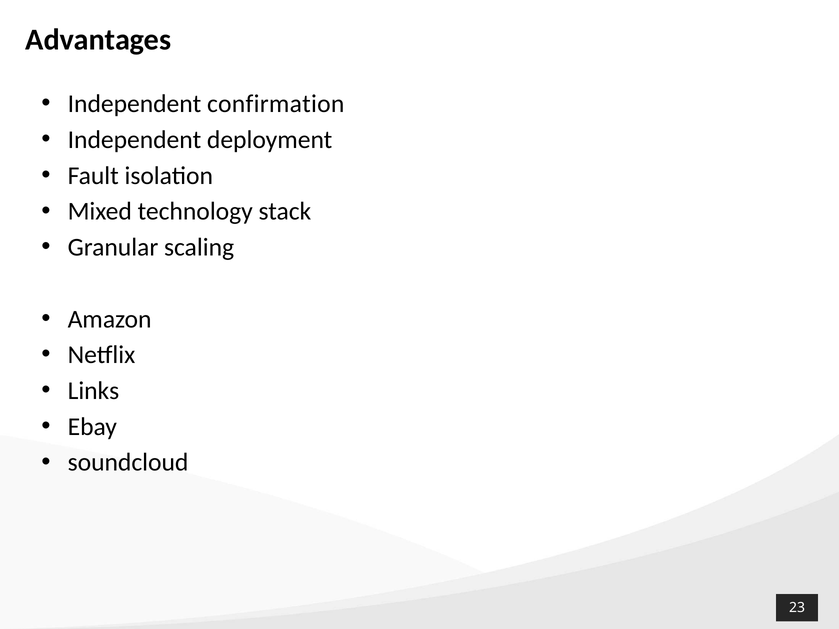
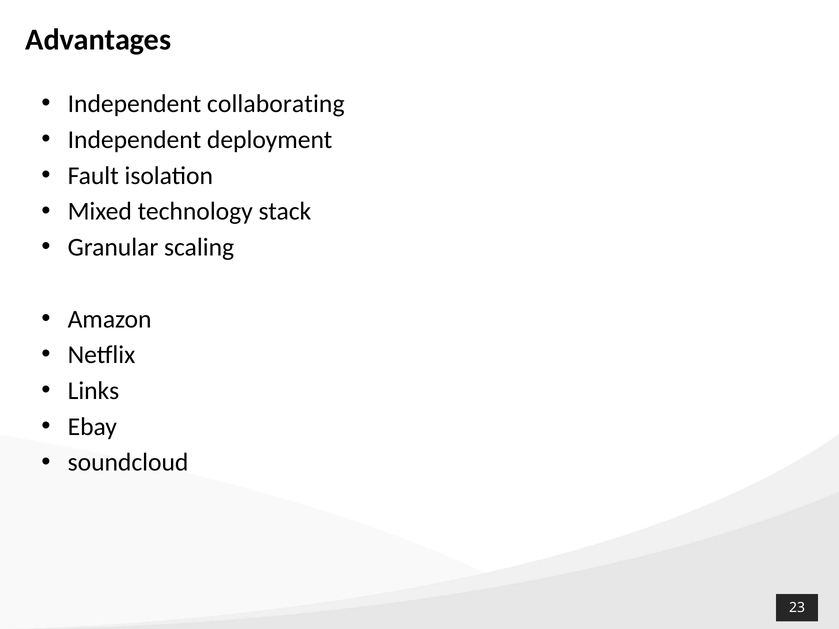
confirmation: confirmation -> collaborating (276, 104)
